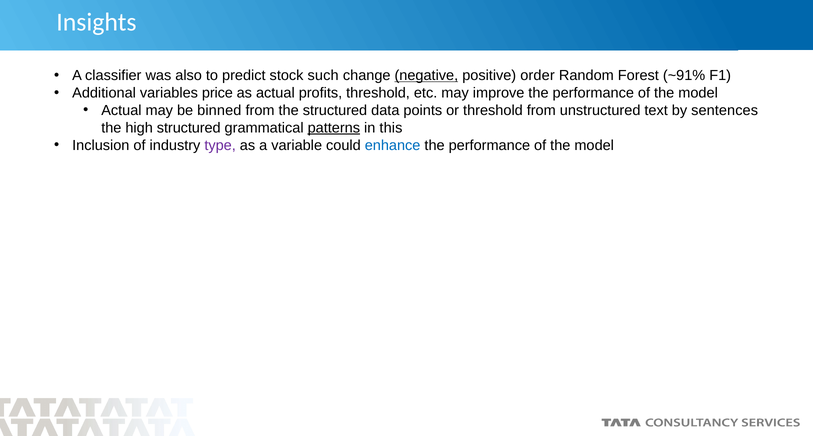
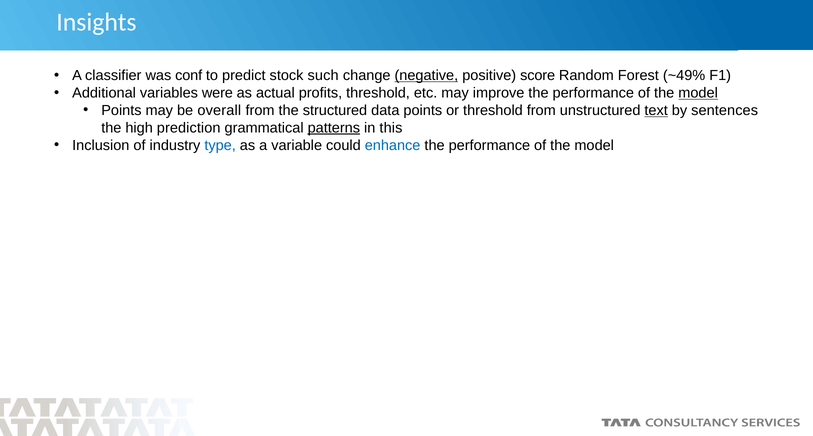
also: also -> conf (189, 75)
order: order -> score (538, 75)
~91%: ~91% -> ~49% (684, 75)
price: price -> were (217, 93)
model underline: none -> present (698, 93)
Actual: Actual -> Points (121, 110)
binned: binned -> overall (219, 110)
text underline: none -> present (656, 110)
high structured: structured -> prediction (189, 128)
type colour: purple -> blue (220, 145)
